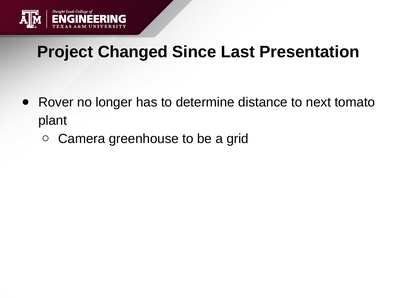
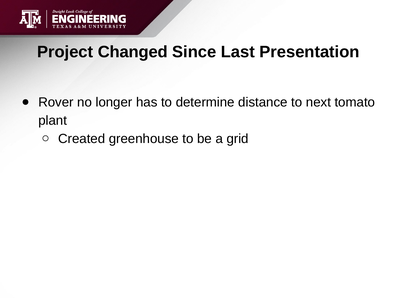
Camera: Camera -> Created (82, 139)
